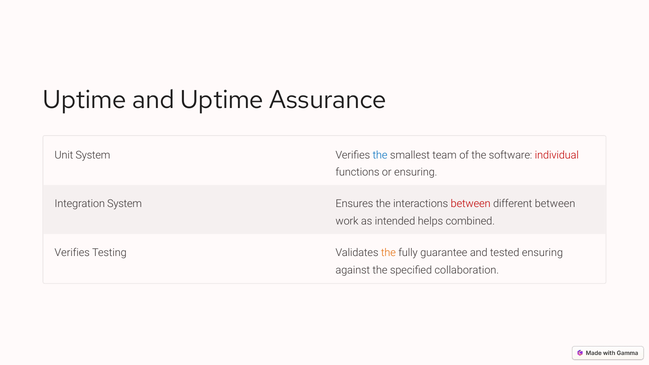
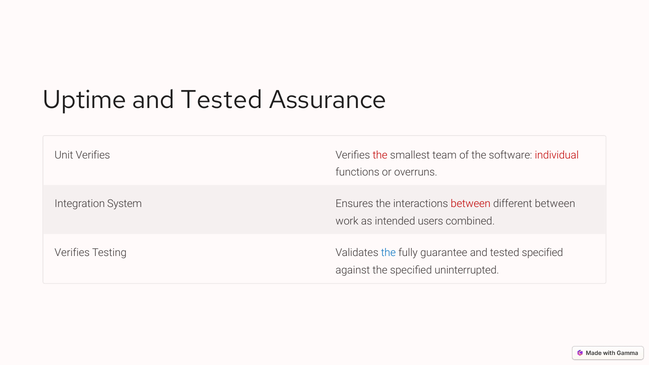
Uptime: Uptime -> Tested (222, 100)
Unit System: System -> Verifies (93, 155)
the colour: blue -> red (380, 155)
or ensuring: ensuring -> overruns (416, 172)
helps: helps -> users (430, 221)
the colour: orange -> blue (388, 253)
tested ensuring: ensuring -> specified (543, 253)
collaboration: collaboration -> uninterrupted (467, 270)
